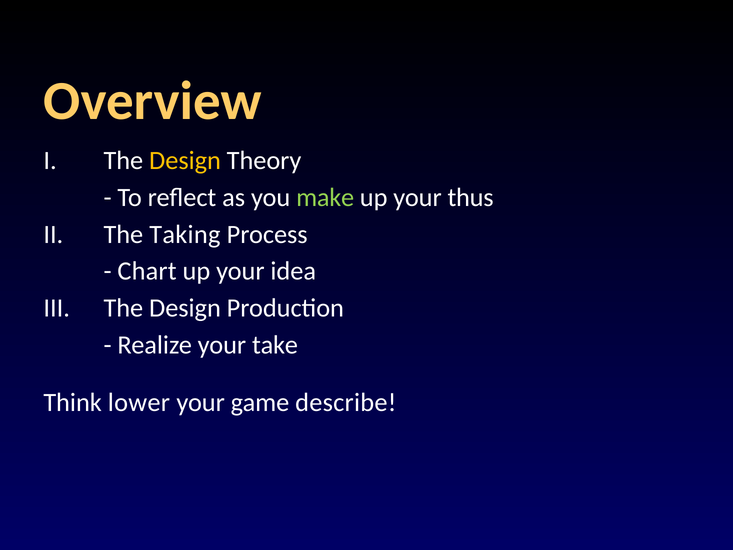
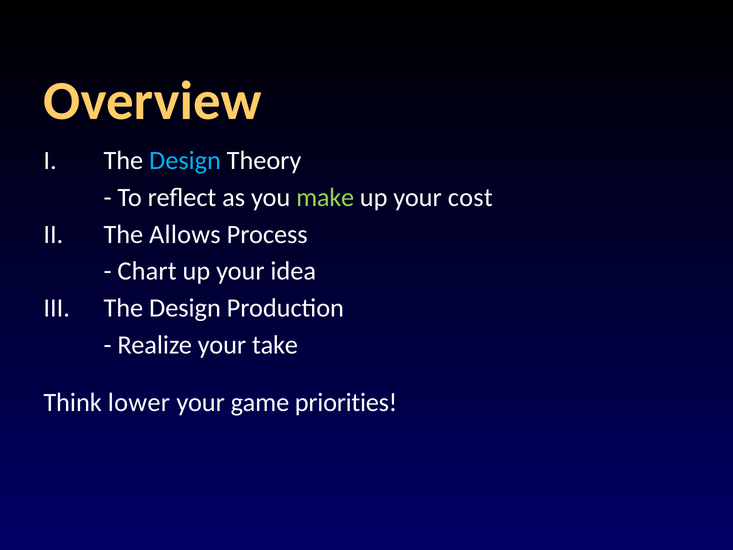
Design colour: yellow -> light blue (185, 161)
thus: thus -> cost (470, 197)
Taking: Taking -> Allows (185, 234)
describe: describe -> priorities (346, 402)
